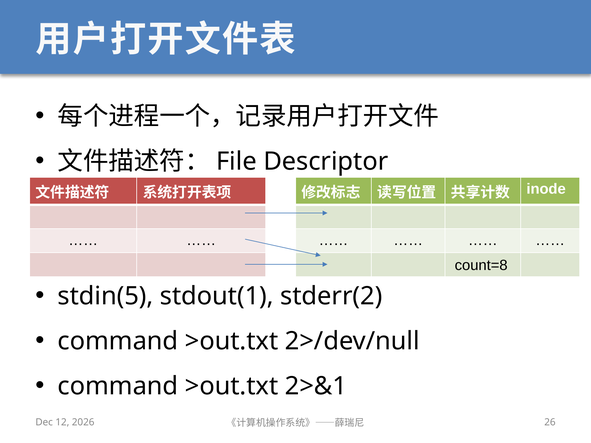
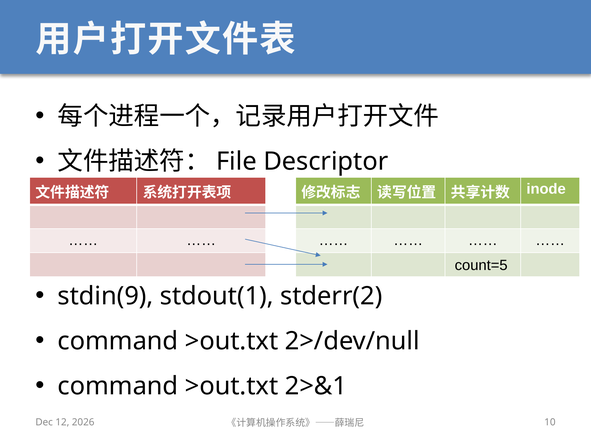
count=8: count=8 -> count=5 (481, 265)
stdin(5: stdin(5 -> stdin(9 (105, 296)
26: 26 -> 10 (550, 423)
